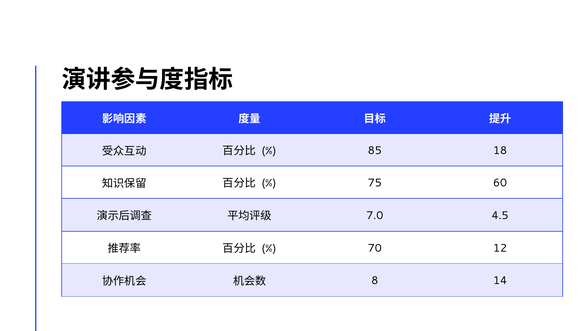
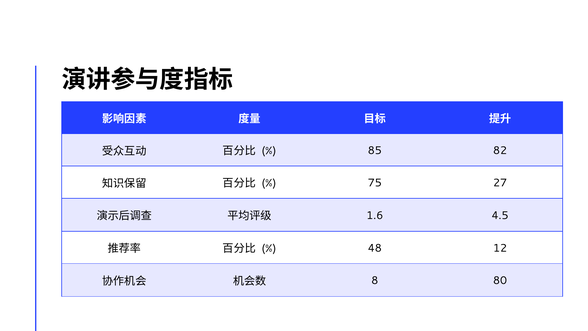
18: 18 -> 82 (500, 150)
60: 60 -> 27 (500, 183)
7.0: 7.0 -> 1.6 (375, 215)
70: 70 -> 48 (375, 248)
14: 14 -> 80 (500, 280)
